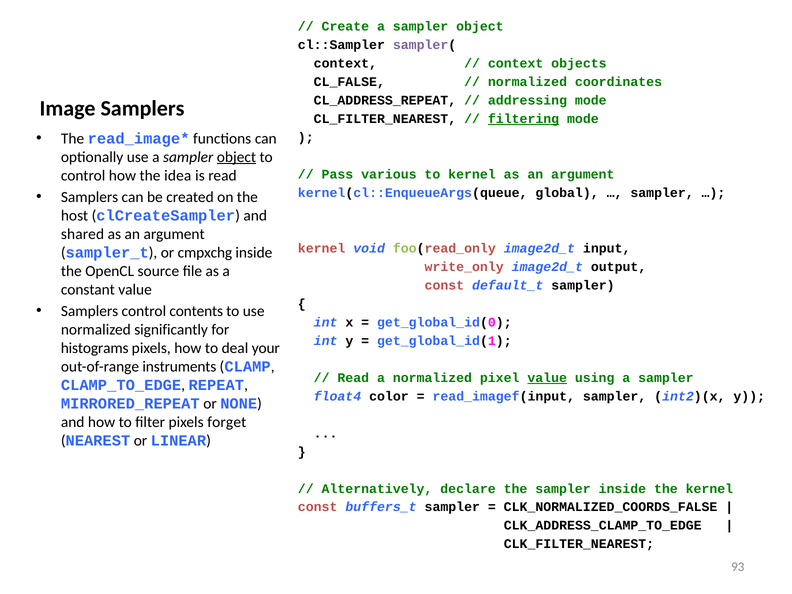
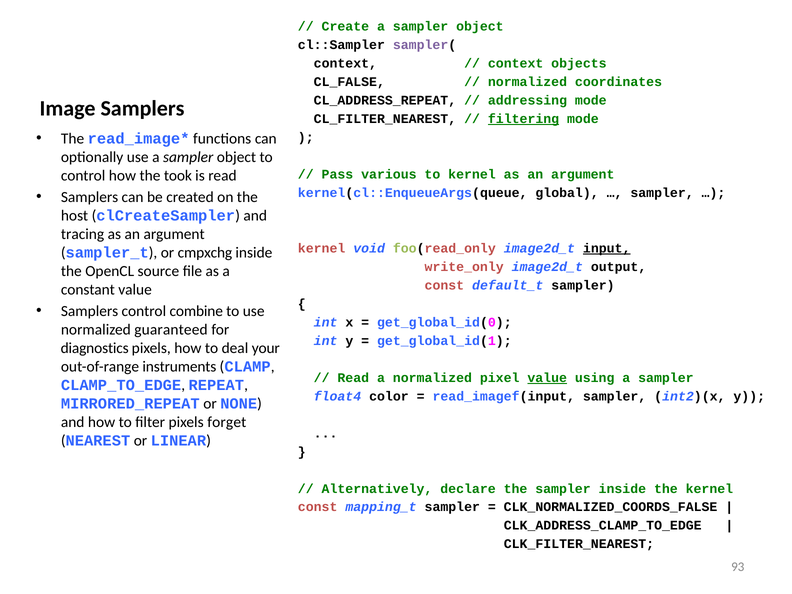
object underline: present -> none (236, 157)
idea: idea -> took (178, 176)
shared: shared -> tracing (83, 234)
input underline: none -> present (607, 248)
contents: contents -> combine (196, 311)
significantly: significantly -> guaranteed (171, 330)
histograms: histograms -> diagnostics (95, 348)
buffers_t: buffers_t -> mapping_t (381, 507)
